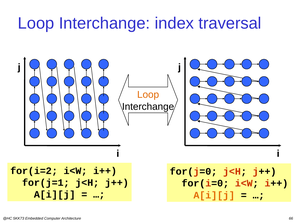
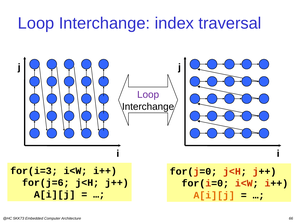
Loop colour: orange -> purple (148, 95)
for(i=2: for(i=2 -> for(i=3 (34, 171)
for(j=1: for(j=1 -> for(j=6 (46, 183)
